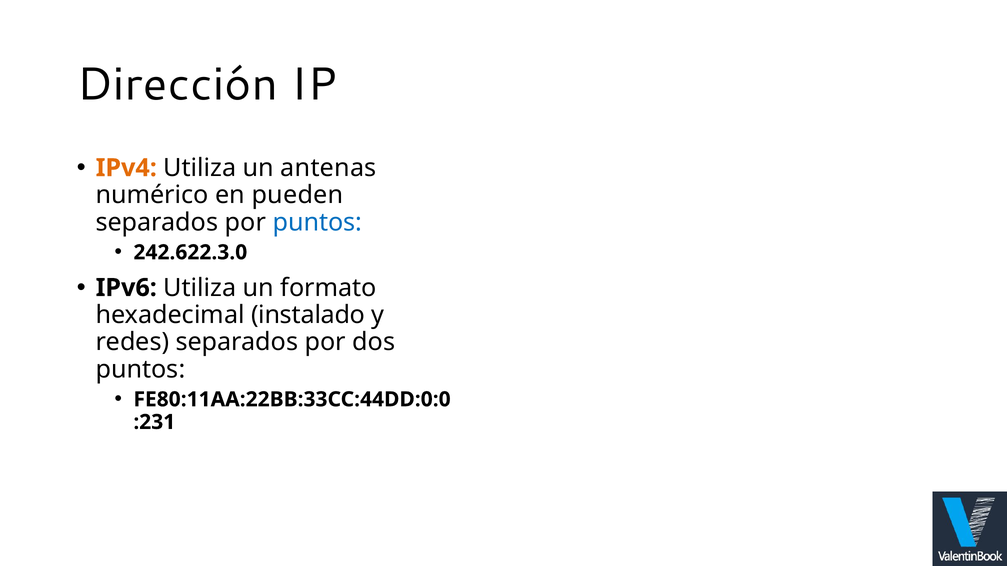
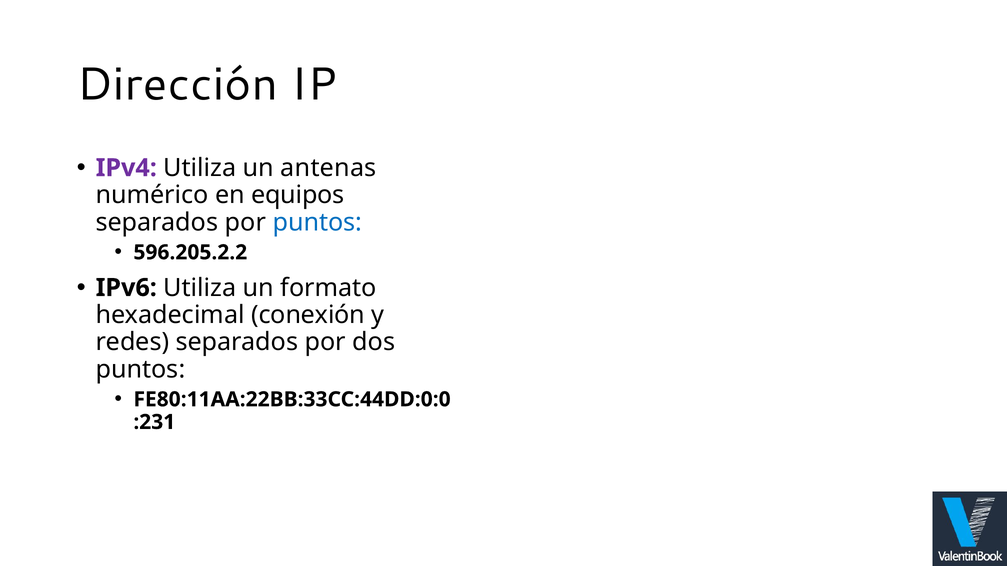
IPv4 colour: orange -> purple (126, 168)
pueden: pueden -> equipos (298, 195)
242.622.3.0: 242.622.3.0 -> 596.205.2.2 (190, 253)
instalado: instalado -> conexión (308, 315)
